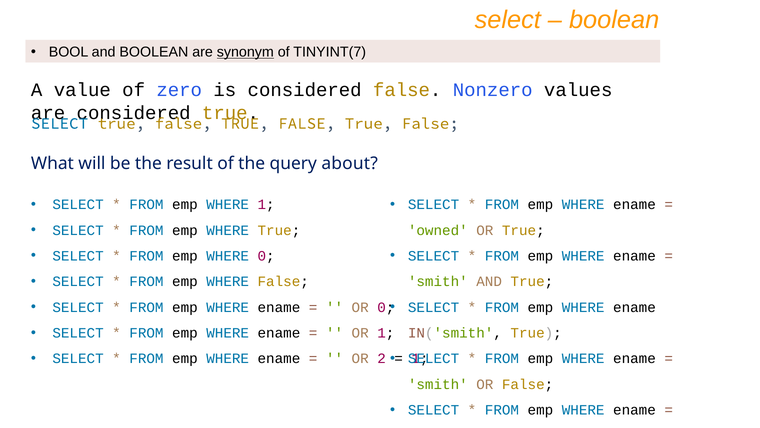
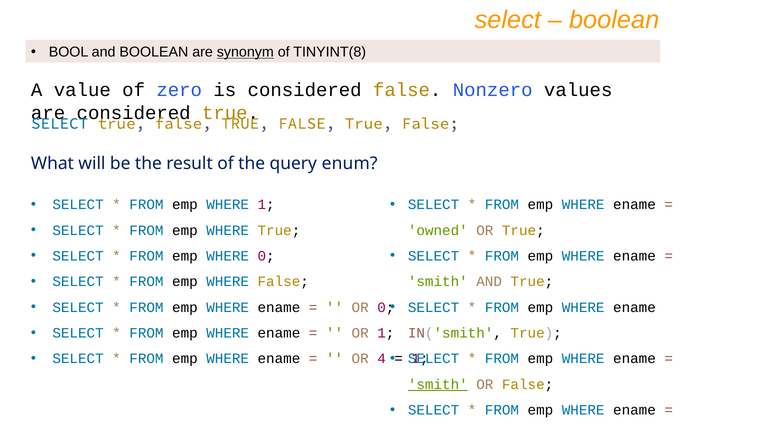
TINYINT(7: TINYINT(7 -> TINYINT(8 (330, 52)
about: about -> enum (350, 163)
2: 2 -> 4 (382, 358)
smith underline: none -> present (438, 384)
